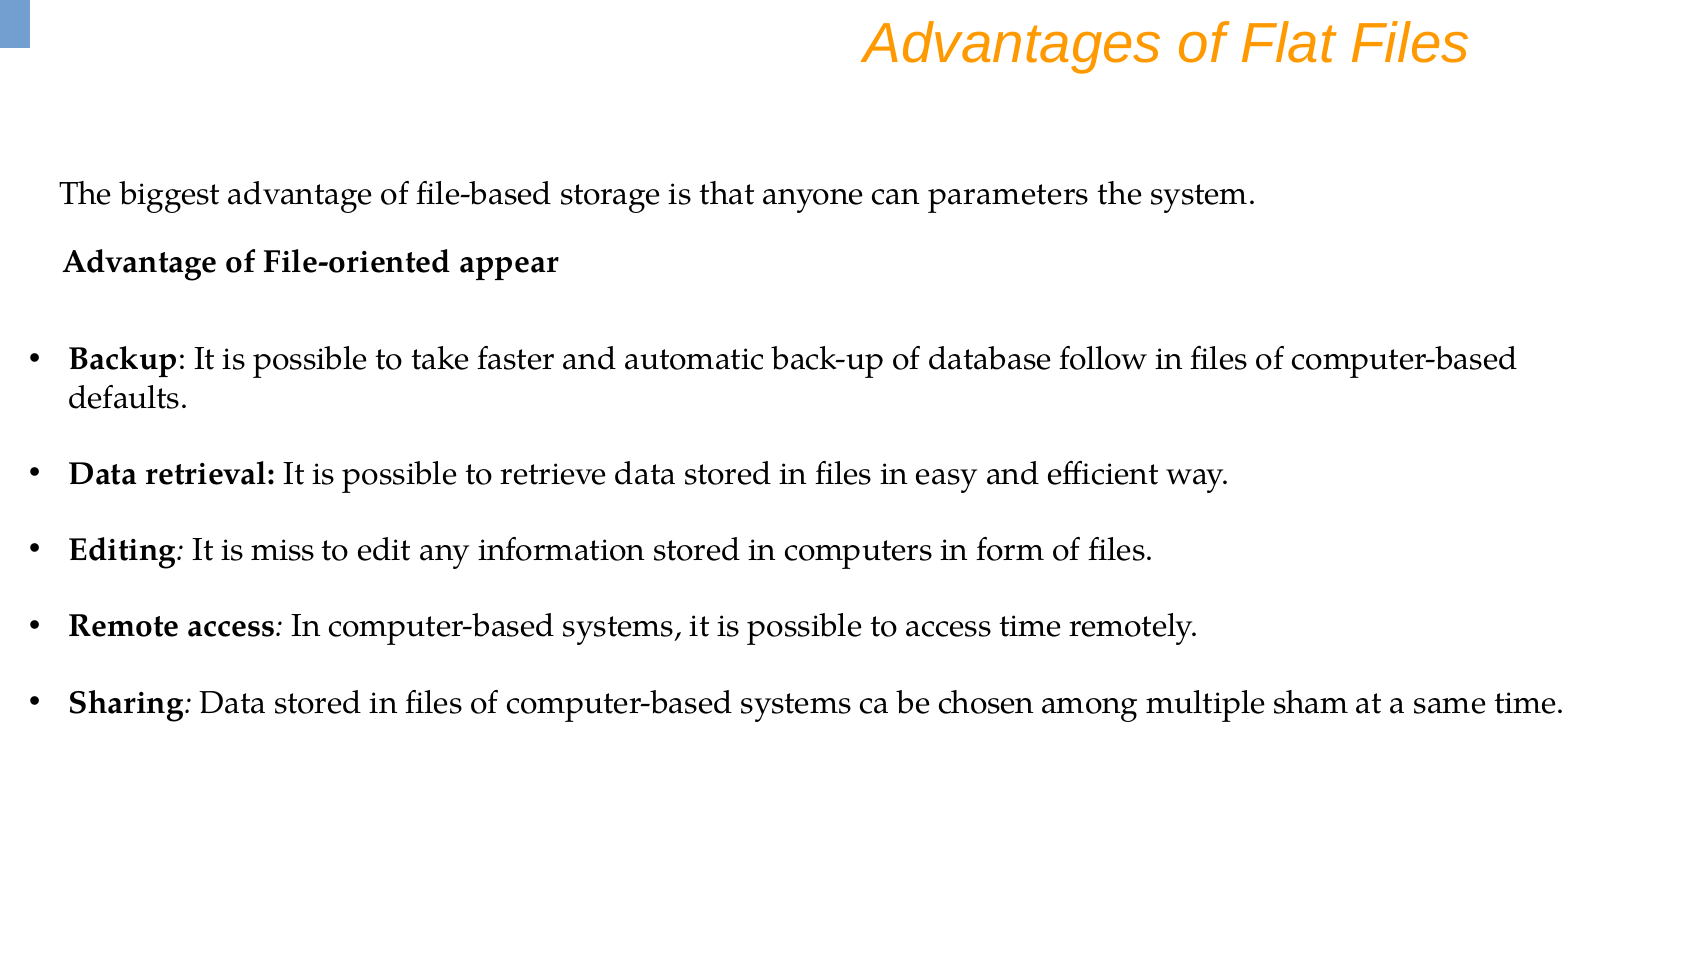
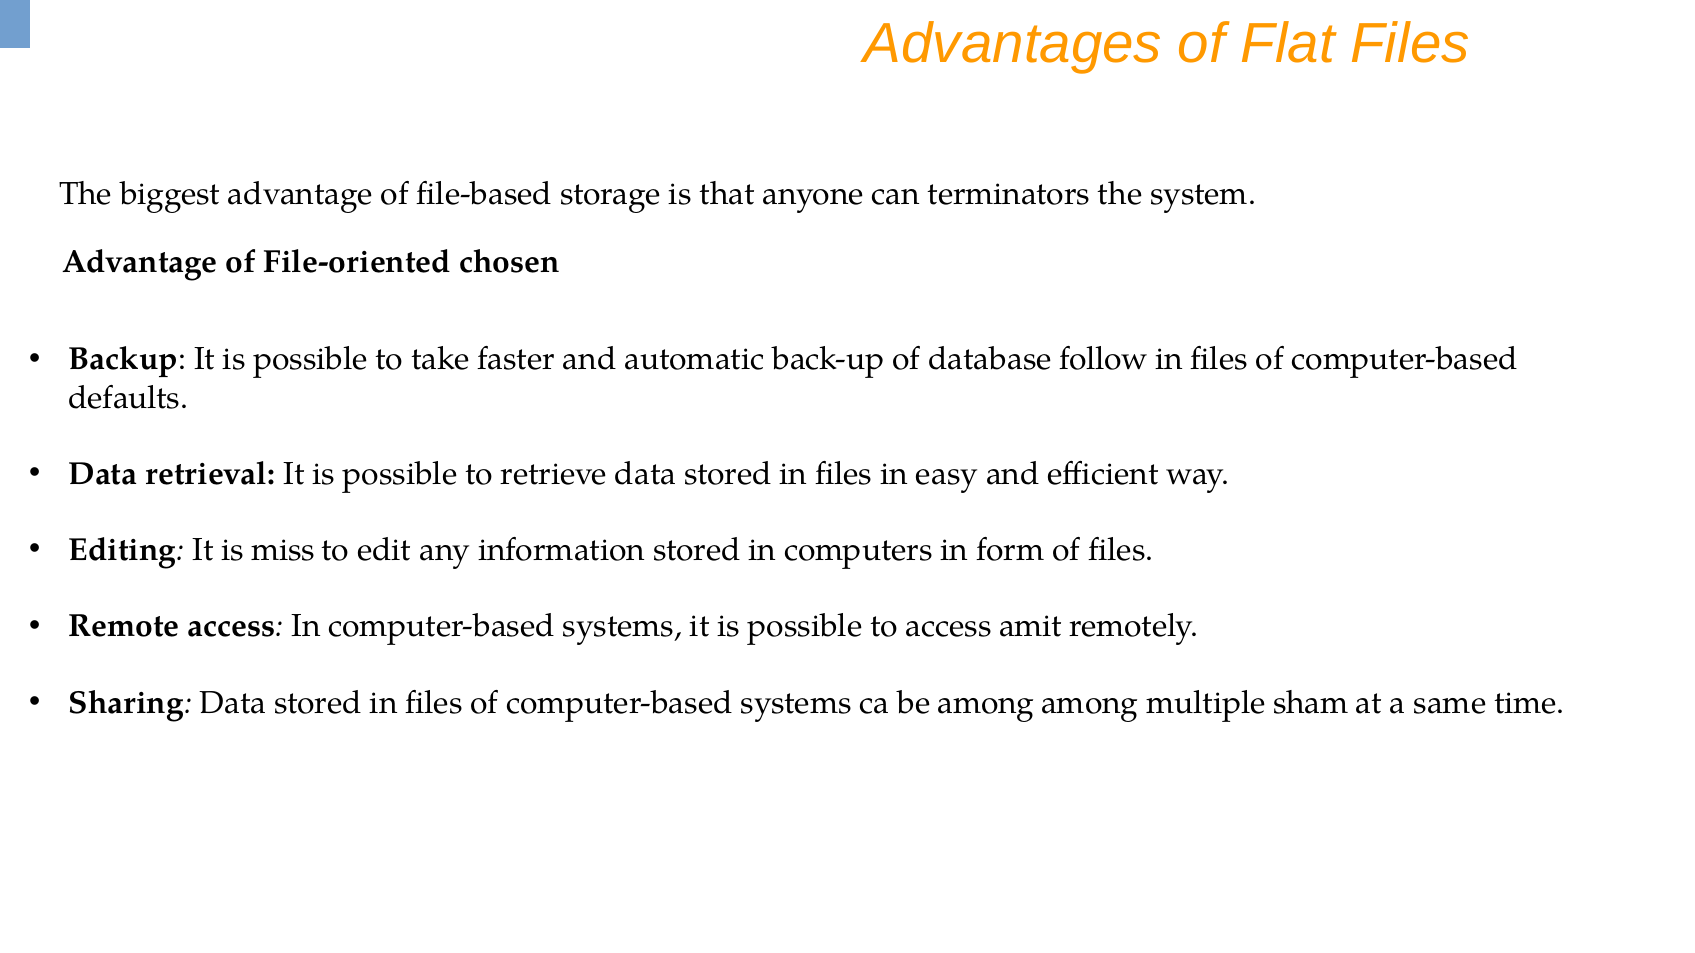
parameters: parameters -> terminators (1009, 194)
appear: appear -> chosen (509, 262)
access time: time -> amit (1031, 627)
be chosen: chosen -> among (986, 703)
